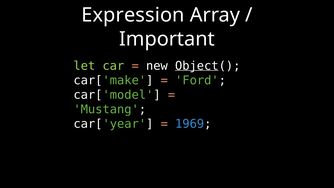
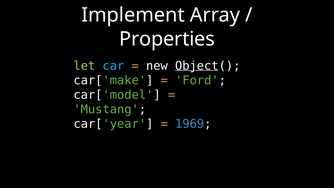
Expression: Expression -> Implement (133, 15)
Important: Important -> Properties (167, 39)
car colour: light green -> light blue (113, 66)
